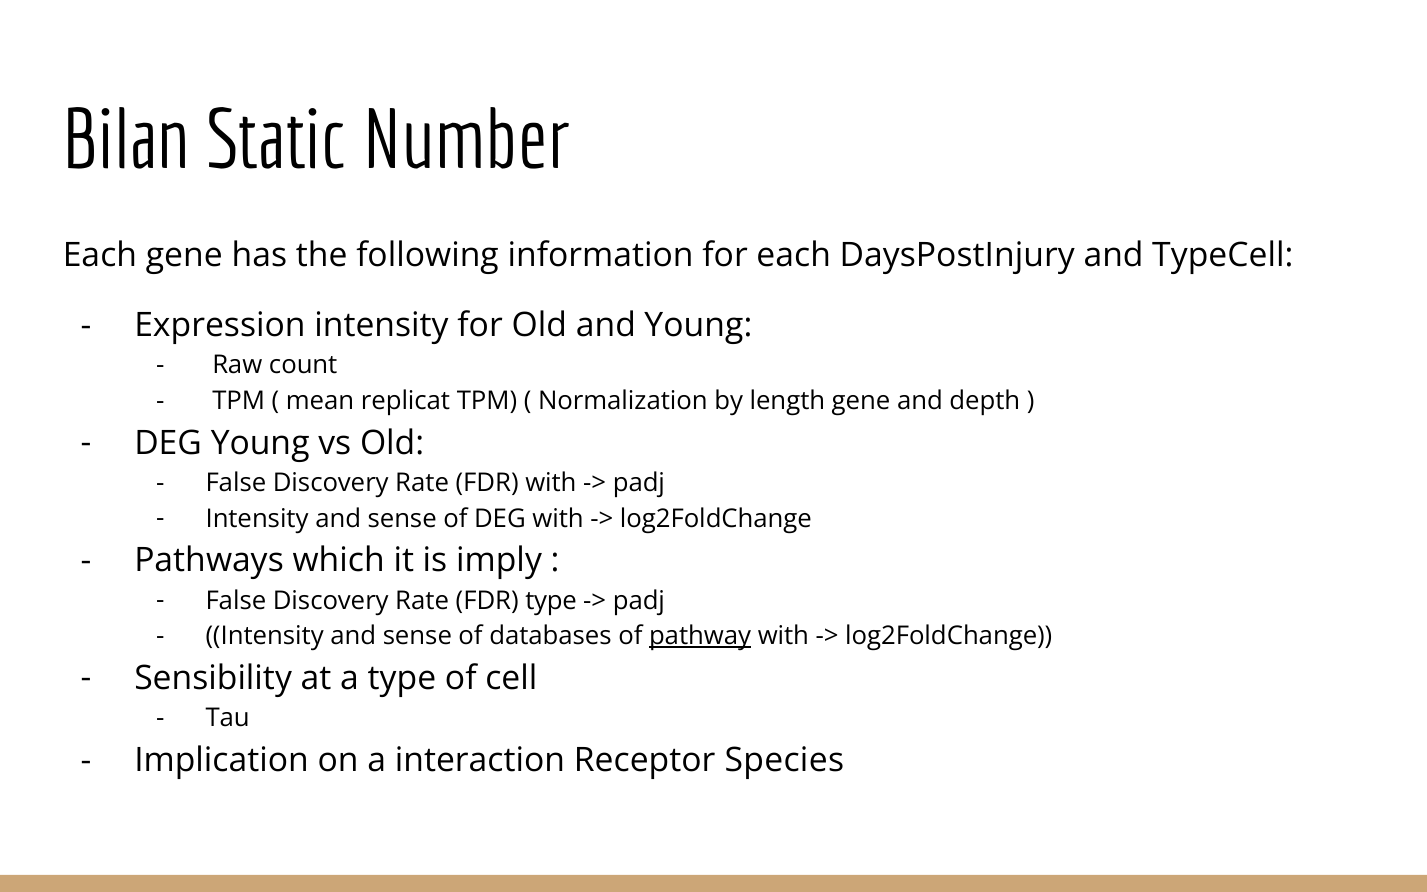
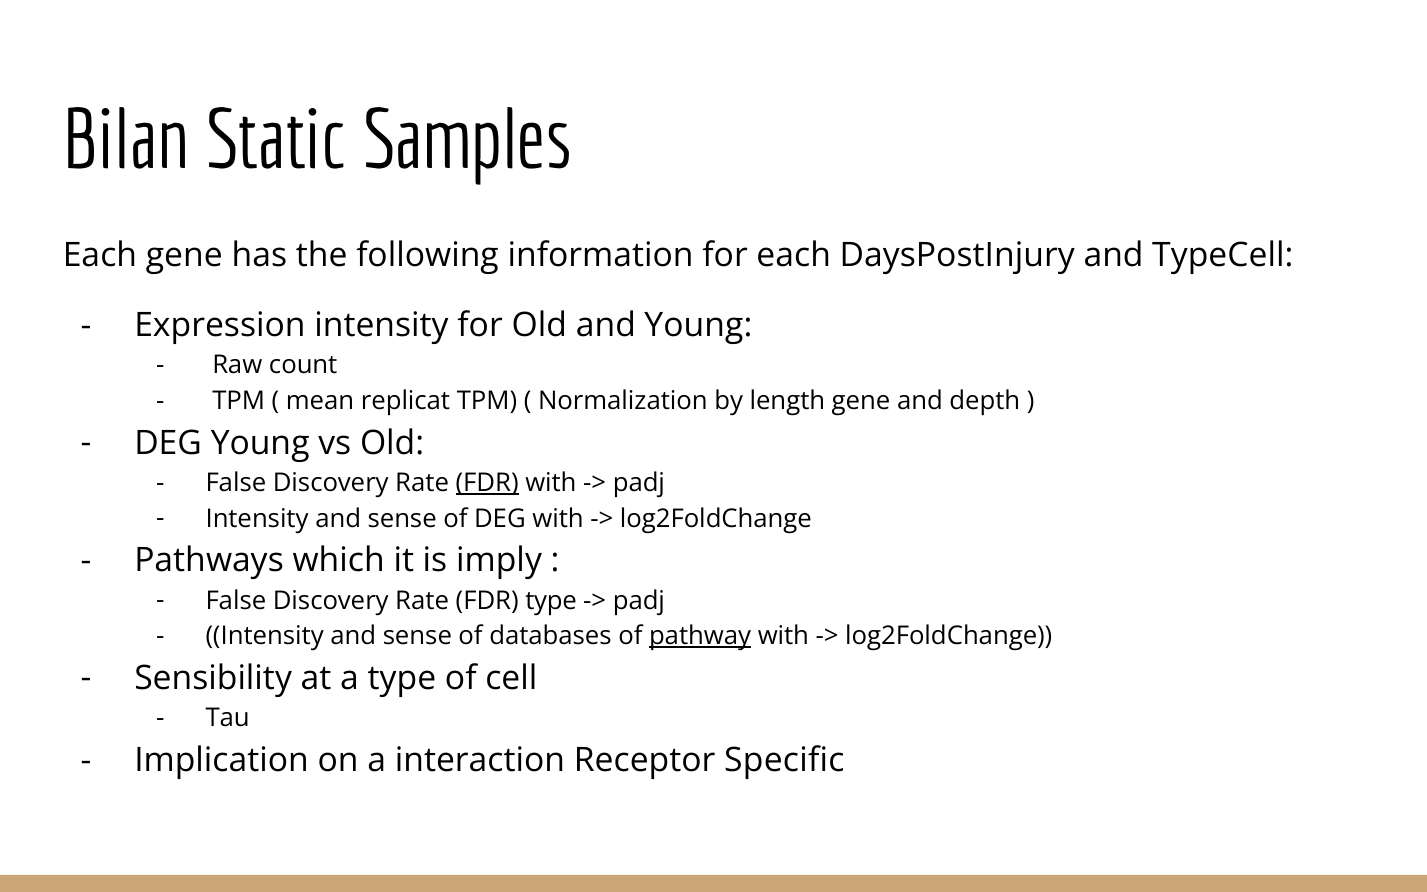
Number: Number -> Samples (468, 141)
FDR underline: none -> present (487, 483)
Species: Species -> Specific (784, 760)
